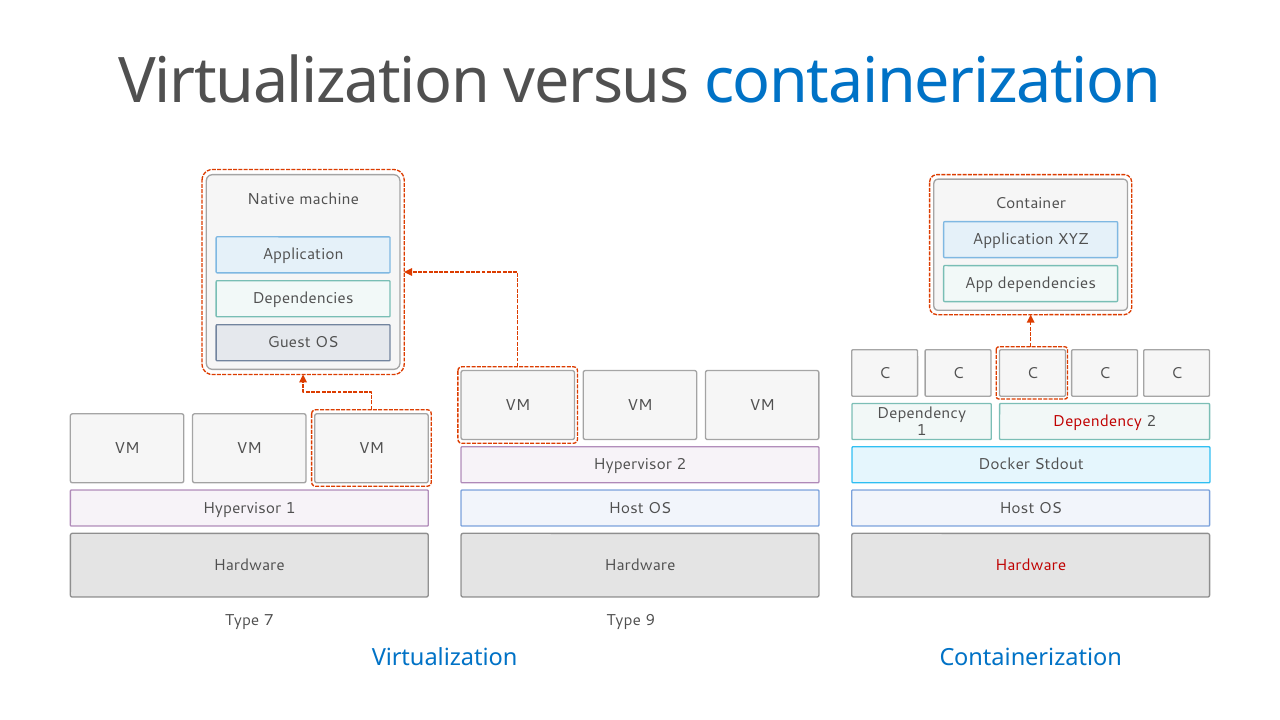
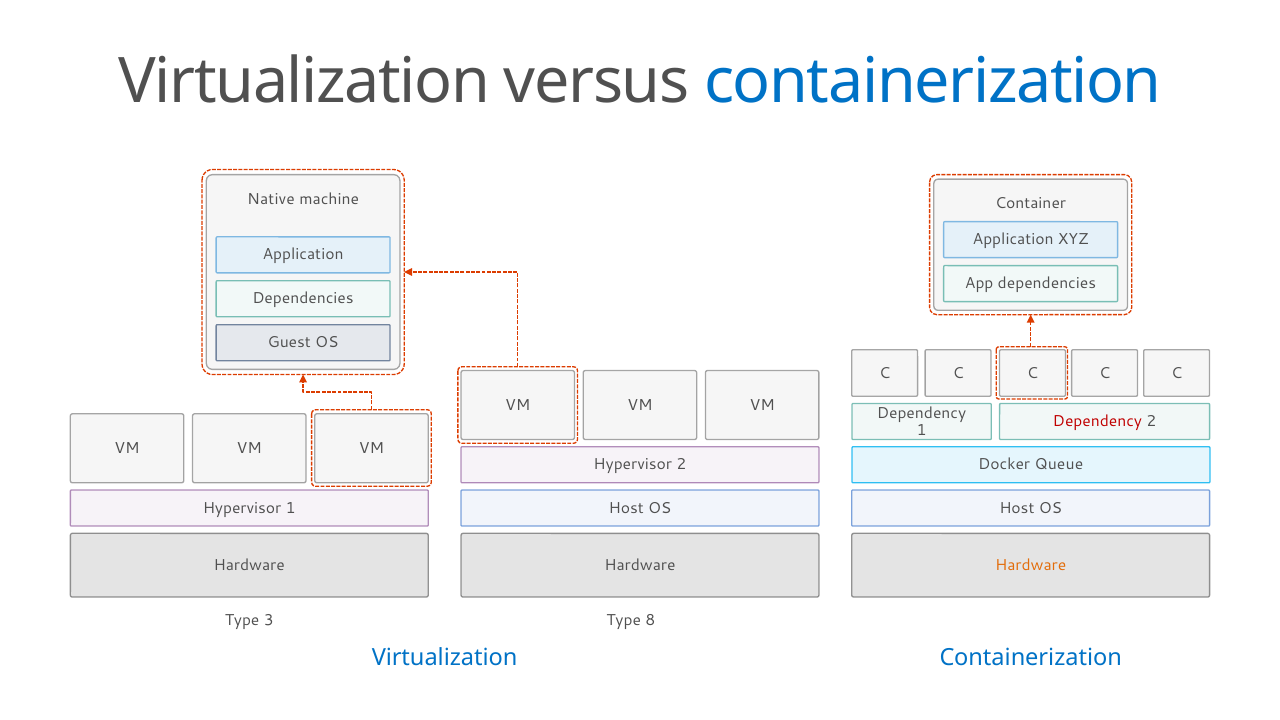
Stdout: Stdout -> Queue (1059, 465)
Hardware colour: red -> orange (1031, 565)
7: 7 -> 3 (269, 620)
9: 9 -> 8 (650, 620)
